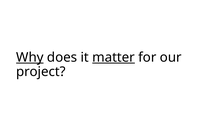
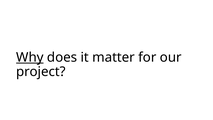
matter underline: present -> none (114, 57)
